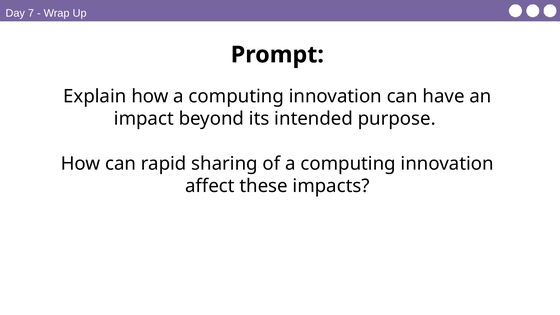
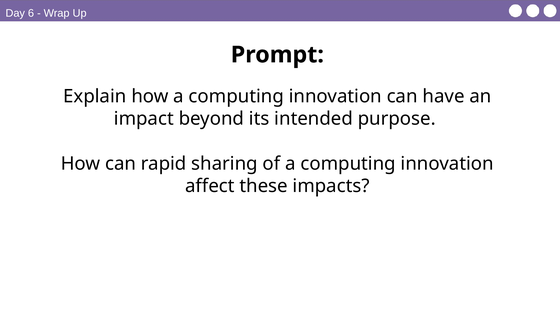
7: 7 -> 6 (31, 13)
